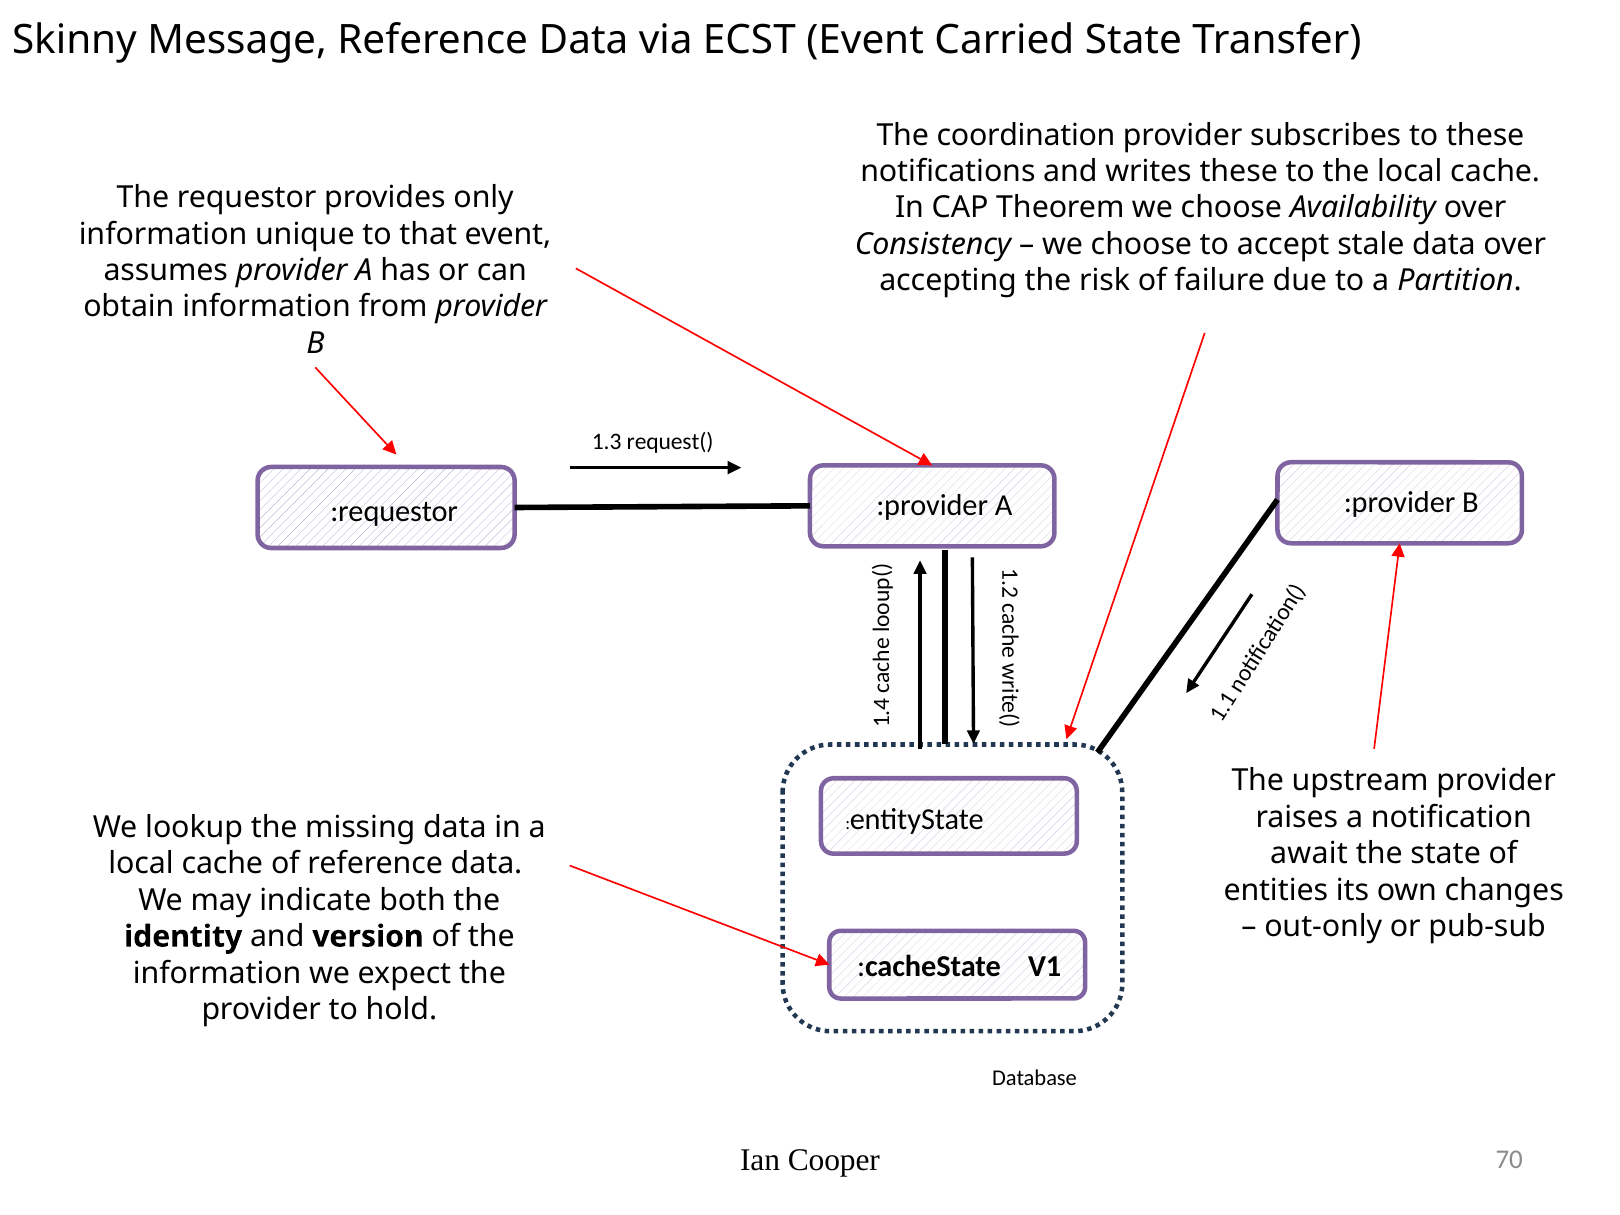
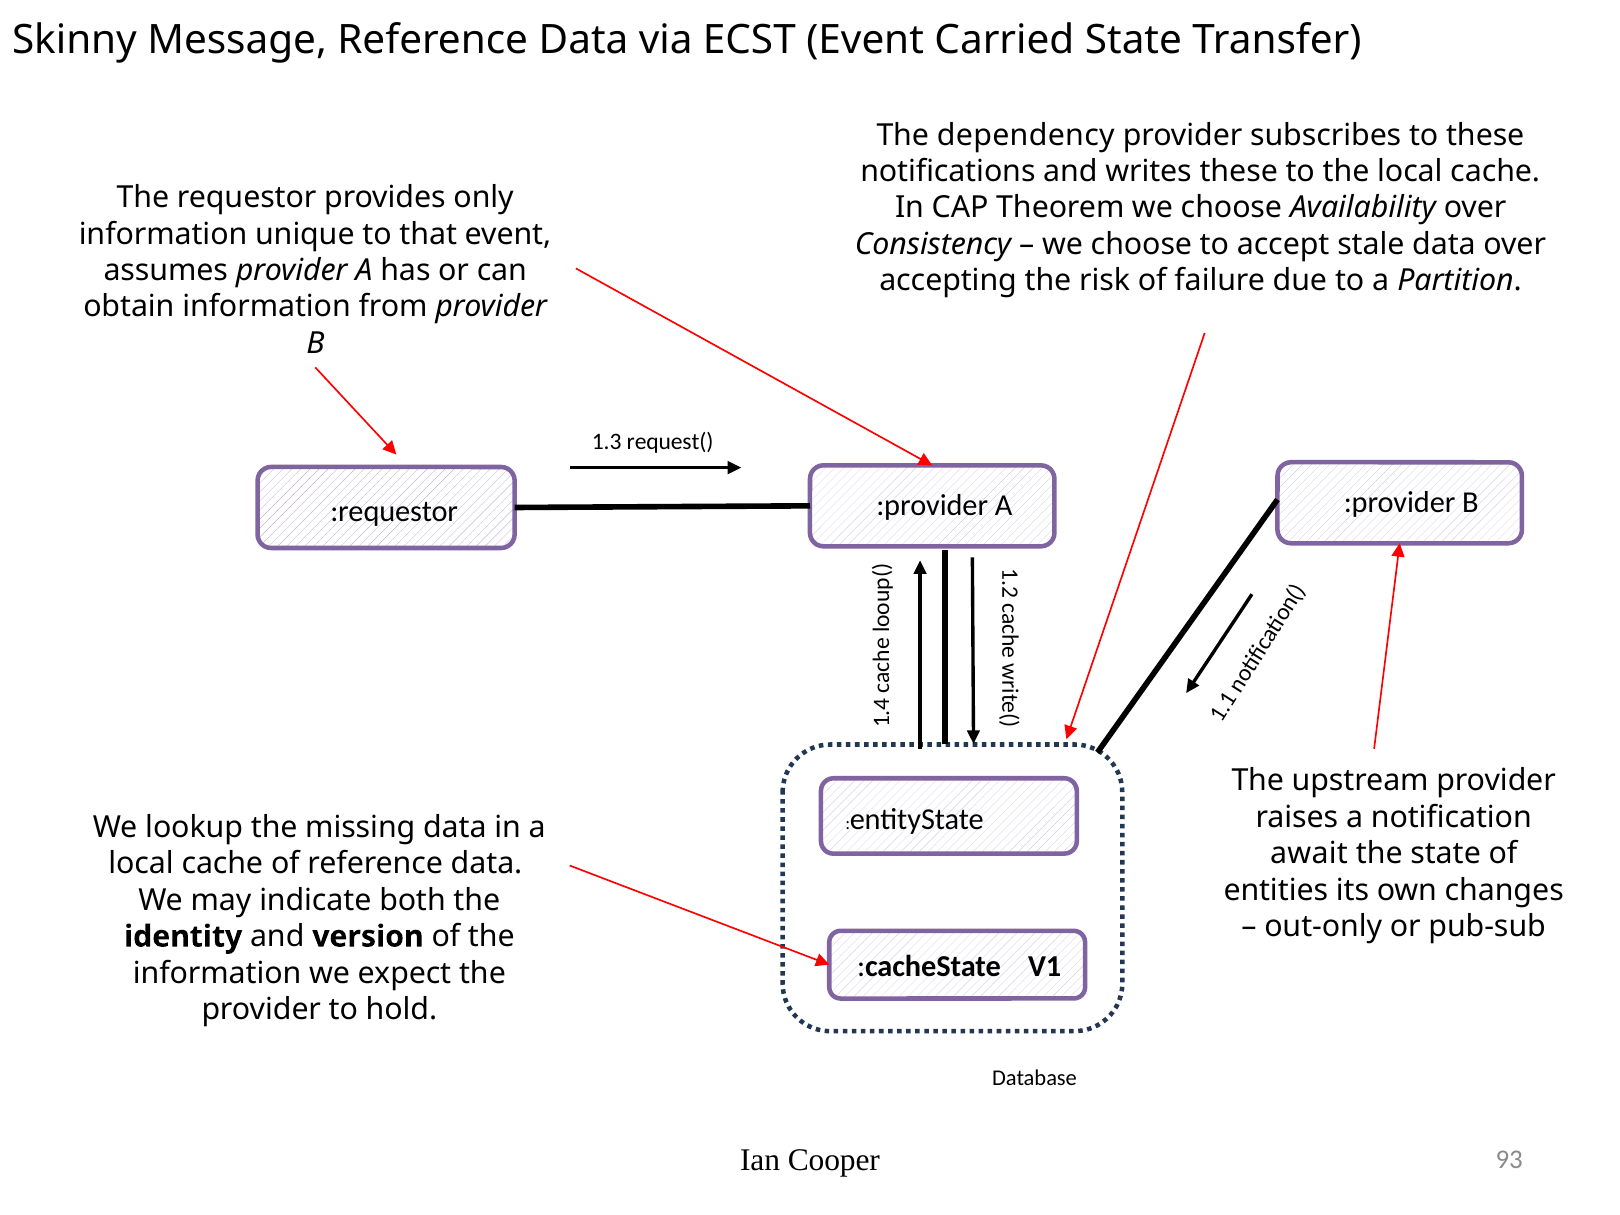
coordination: coordination -> dependency (1026, 135)
70: 70 -> 93 (1509, 1160)
